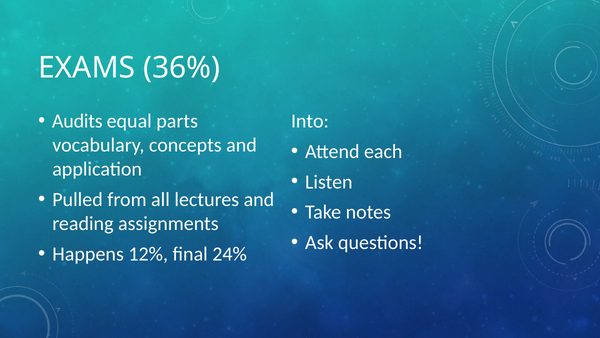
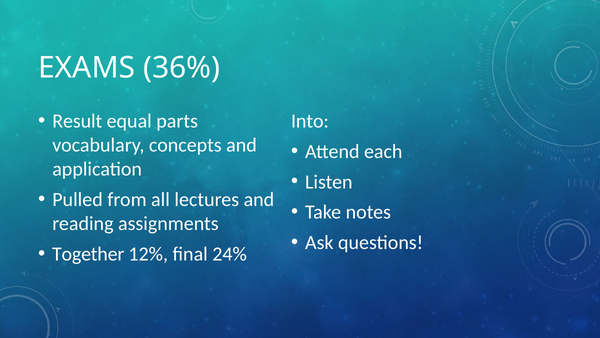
Audits: Audits -> Result (77, 121)
Happens: Happens -> Together (88, 254)
